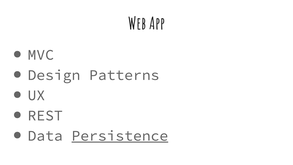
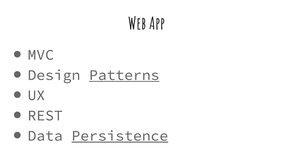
Patterns underline: none -> present (124, 75)
